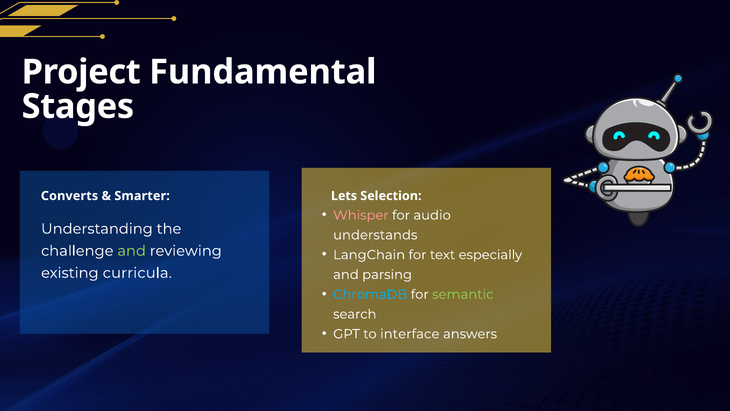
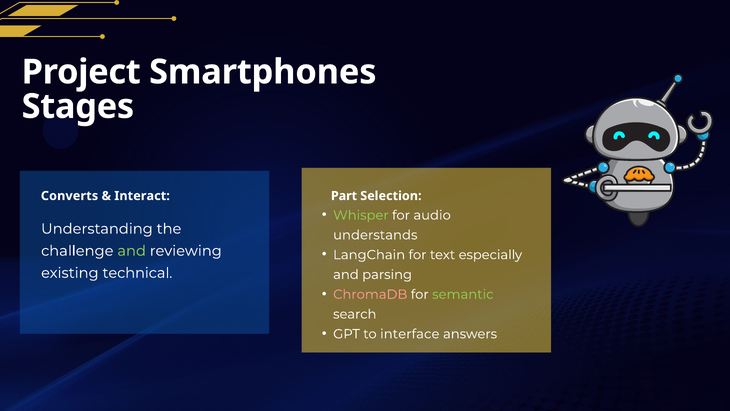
Fundamental: Fundamental -> Smartphones (263, 72)
Smarter: Smarter -> Interact (142, 196)
Lets: Lets -> Part (344, 196)
Whisper colour: pink -> light green (361, 215)
curricula: curricula -> technical (137, 273)
ChromaDB colour: light blue -> pink (370, 294)
